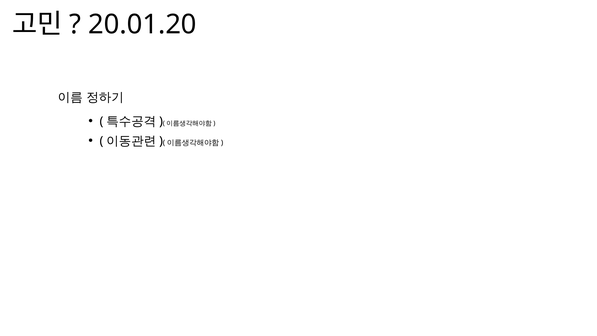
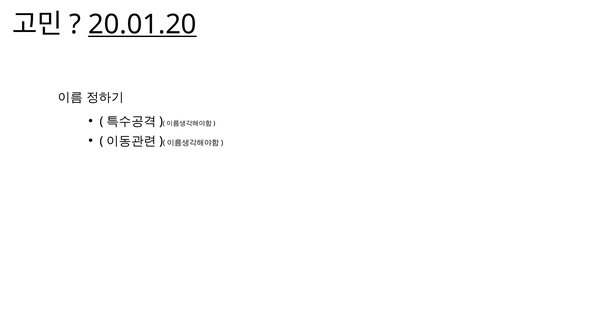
20.01.20 underline: none -> present (142, 25)
